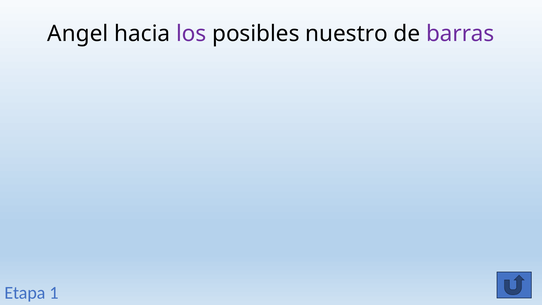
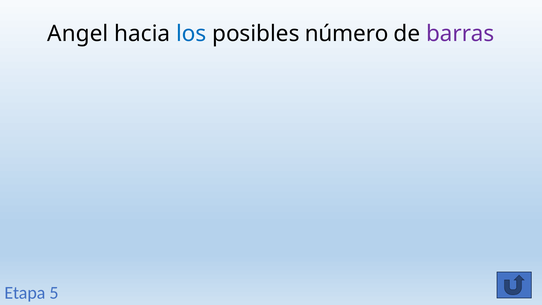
los colour: purple -> blue (191, 34)
nuestro: nuestro -> número (347, 34)
1: 1 -> 5 (54, 293)
